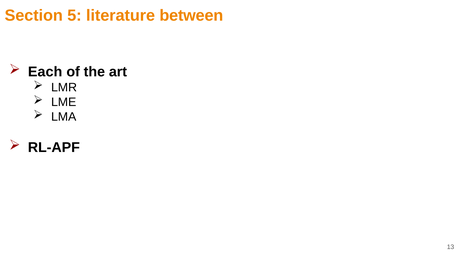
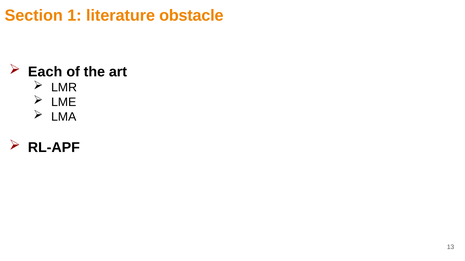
5: 5 -> 1 (74, 15)
between: between -> obstacle (191, 15)
